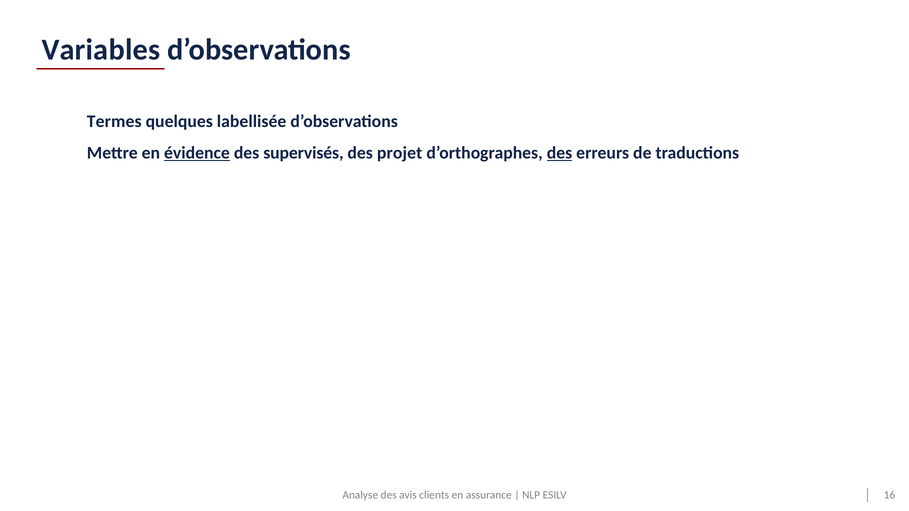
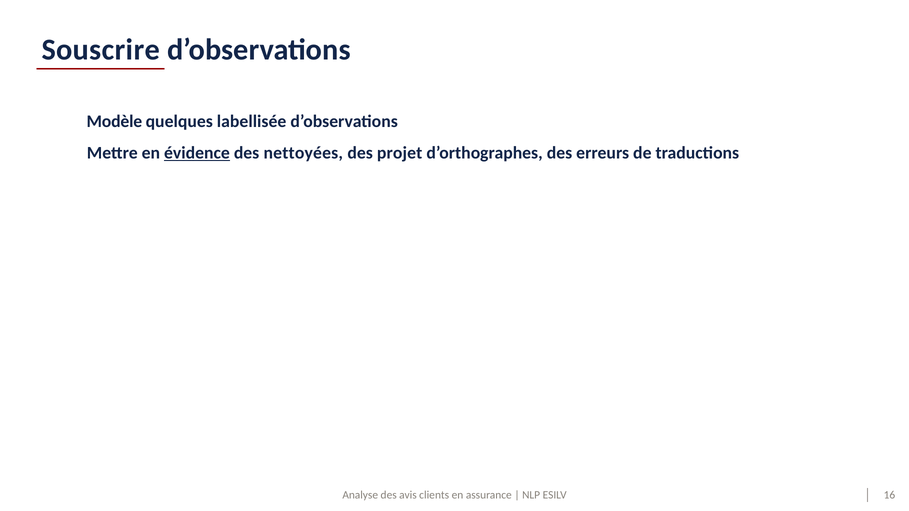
Variables: Variables -> Souscrire (101, 50)
Termes: Termes -> Modèle (114, 121)
supervisés: supervisés -> nettoyées (303, 153)
des underline: present -> none (560, 153)
